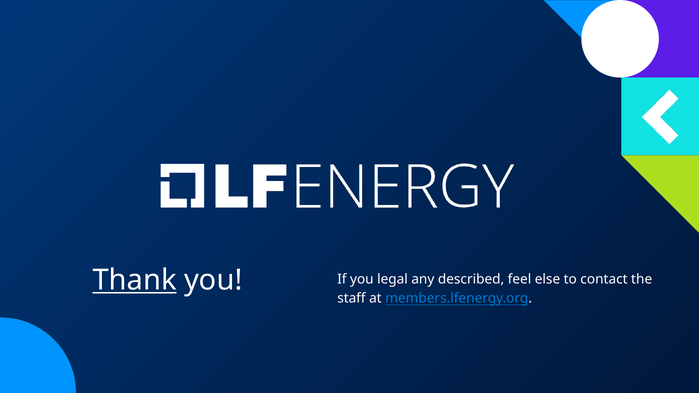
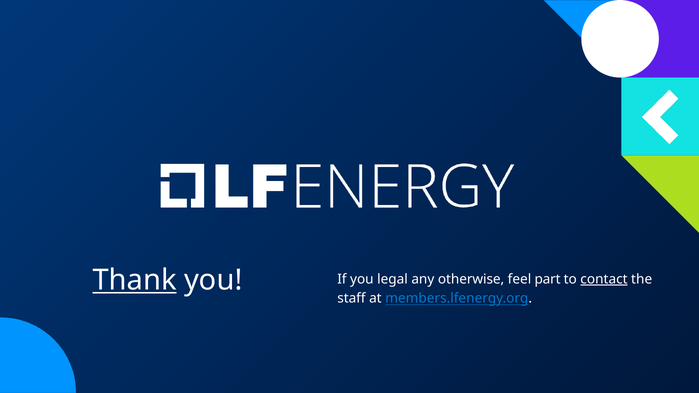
described: described -> otherwise (471, 279)
else: else -> part (548, 279)
contact underline: none -> present (604, 279)
